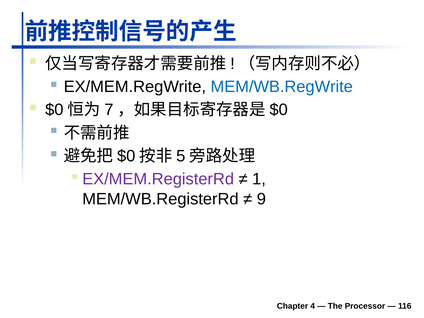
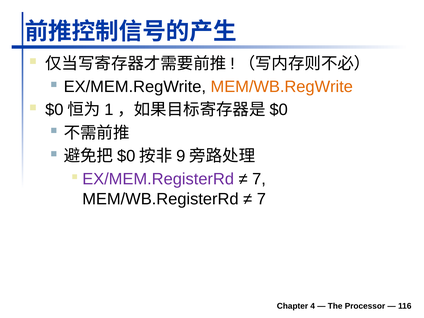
MEM/WB.RegWrite colour: blue -> orange (282, 87)
7: 7 -> 1 (109, 110)
5: 5 -> 9 (181, 156)
1: 1 -> 7 (259, 179)
9: 9 -> 7 (261, 199)
